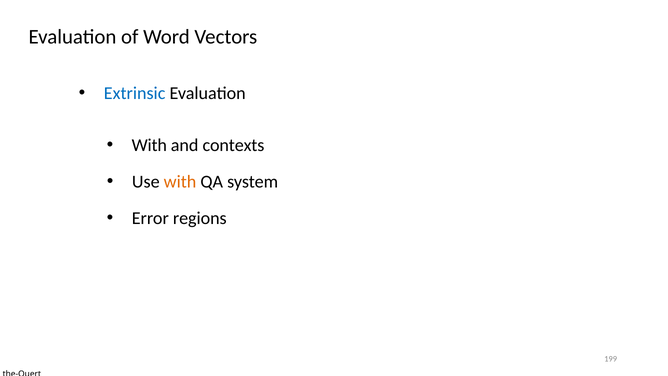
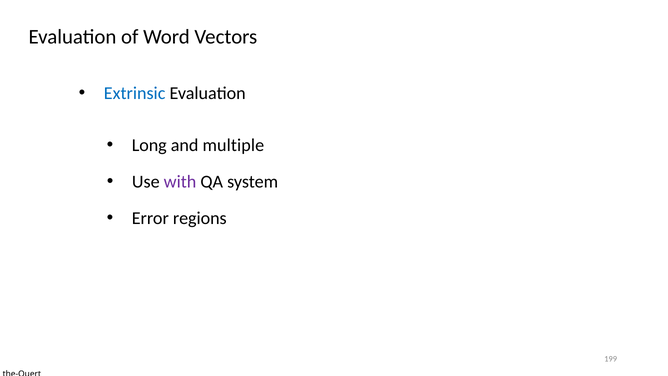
With: With -> Long (149, 145)
contexts: contexts -> multiple (233, 145)
with colour: orange -> purple (180, 182)
